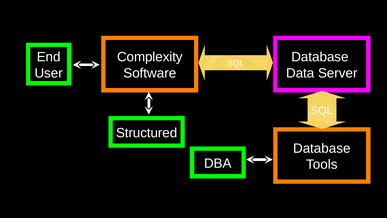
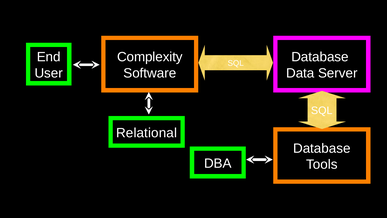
Structured: Structured -> Relational (147, 133)
